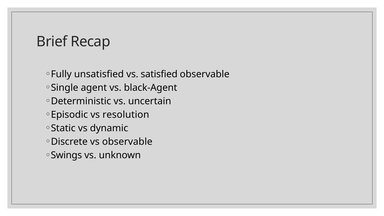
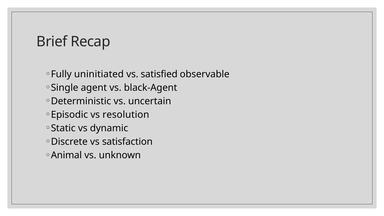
unsatisfied: unsatisfied -> uninitiated (99, 74)
vs observable: observable -> satisfaction (127, 142)
Swings: Swings -> Animal (66, 155)
